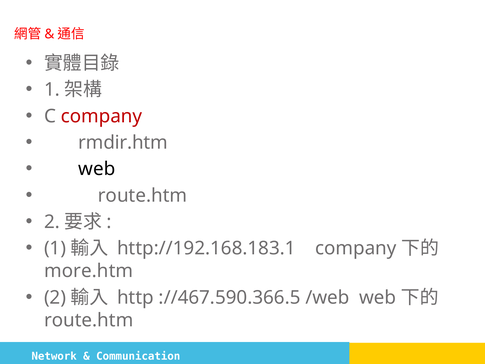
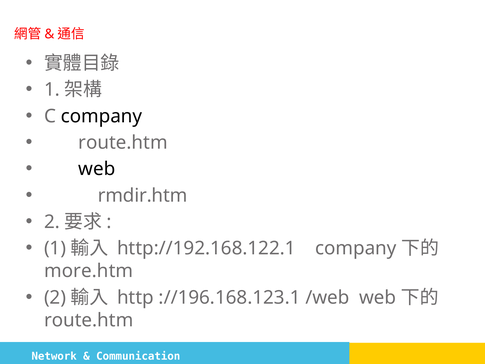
company colour: red -> black (102, 116)
rmdir.htm: rmdir.htm -> route.htm (123, 143)
route.htm: route.htm -> rmdir.htm (143, 195)
http://192.168.183.1: http://192.168.183.1 -> http://192.168.122.1 (206, 248)
://467.590.366.5: ://467.590.366.5 -> ://196.168.123.1 (230, 297)
